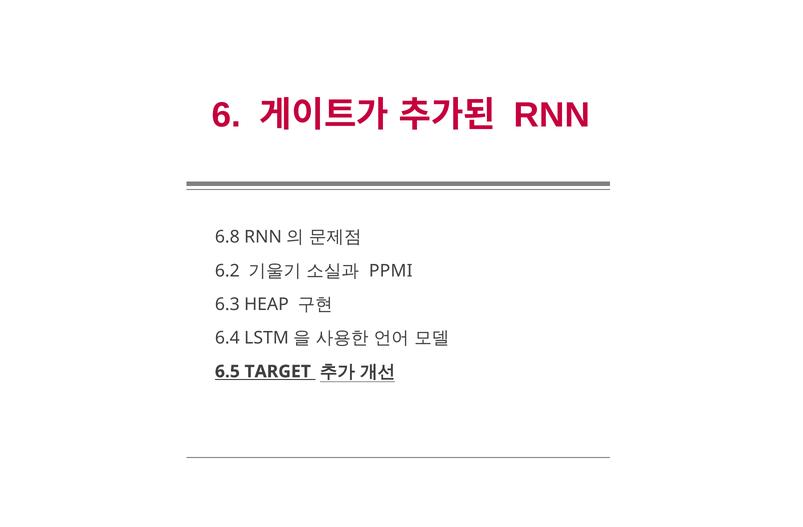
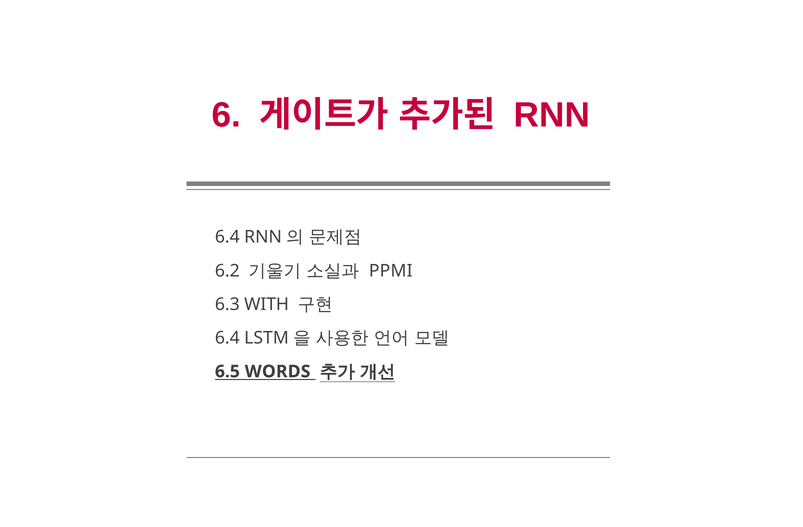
6.8: 6.8 -> 6.4 (227, 237)
HEAP: HEAP -> WITH (267, 305)
TARGET: TARGET -> WORDS (278, 372)
